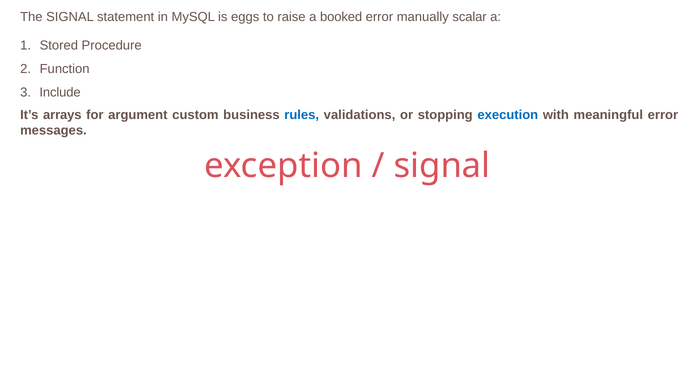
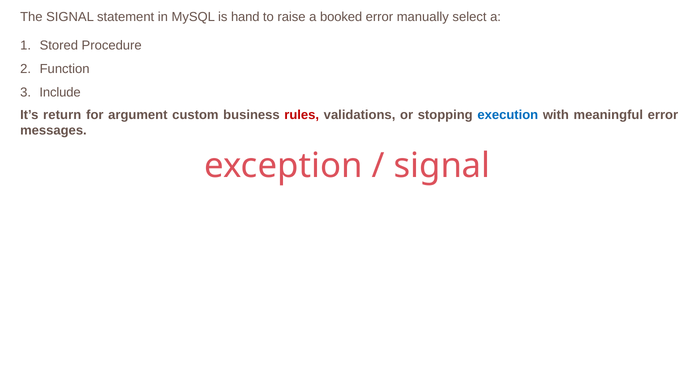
eggs: eggs -> hand (245, 17)
scalar: scalar -> select (470, 17)
arrays: arrays -> return (62, 115)
rules colour: blue -> red (302, 115)
